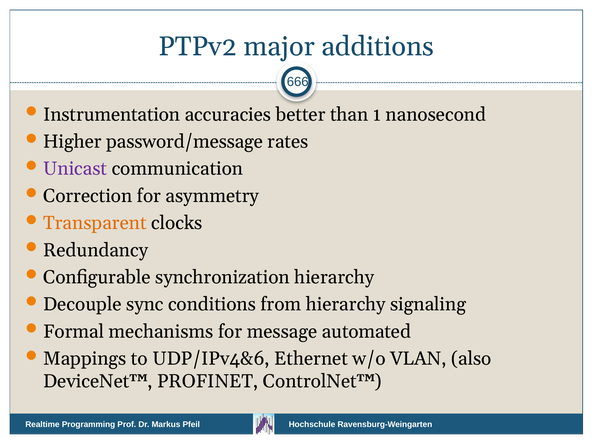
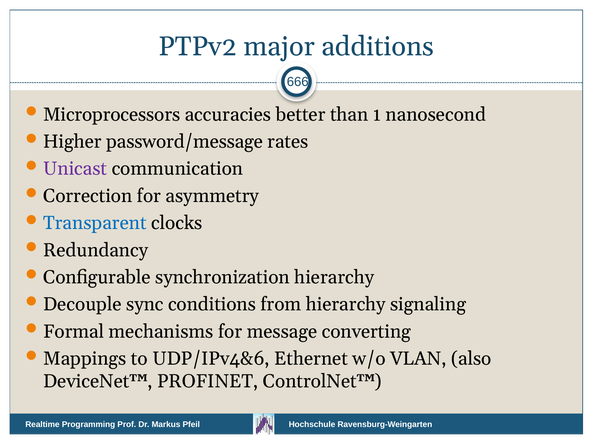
Instrumentation: Instrumentation -> Microprocessors (112, 115)
Transparent colour: orange -> blue (95, 223)
automated: automated -> converting (366, 332)
